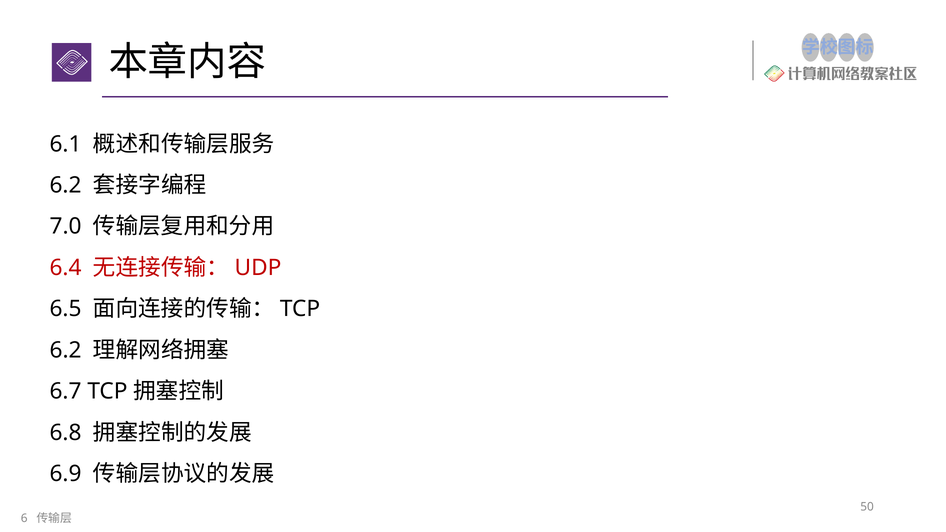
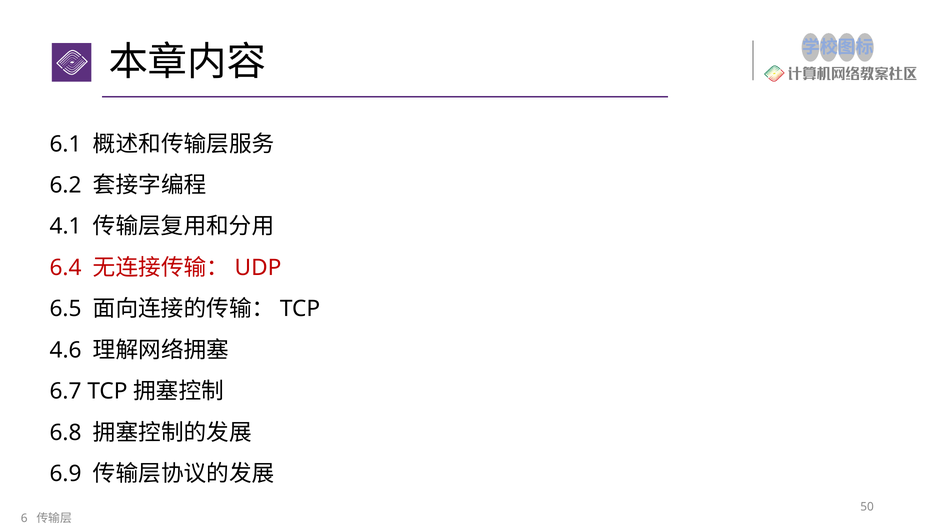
7.0: 7.0 -> 4.1 (66, 227)
6.2: 6.2 -> 4.6 (66, 350)
